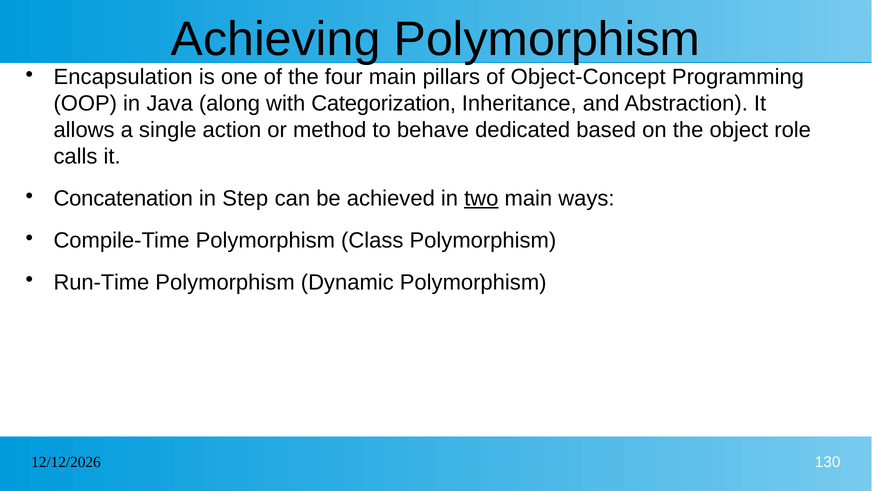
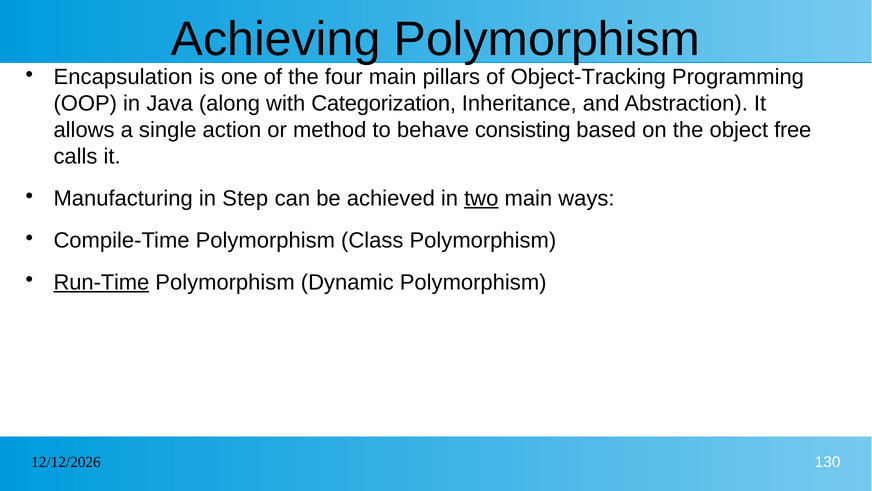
Object-Concept: Object-Concept -> Object-Tracking (588, 77)
dedicated: dedicated -> consisting (523, 130)
role: role -> free (793, 130)
Concatenation: Concatenation -> Manufacturing (123, 198)
Run-Time underline: none -> present (101, 282)
